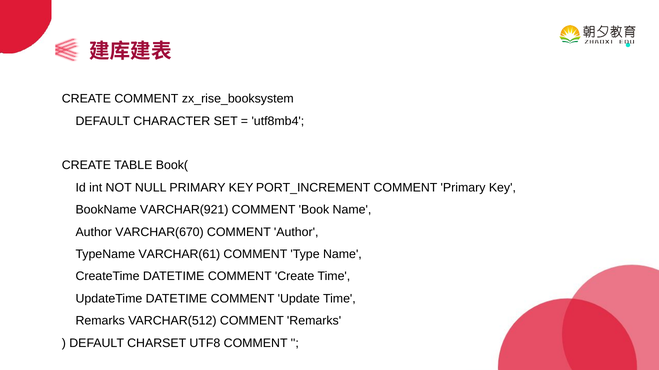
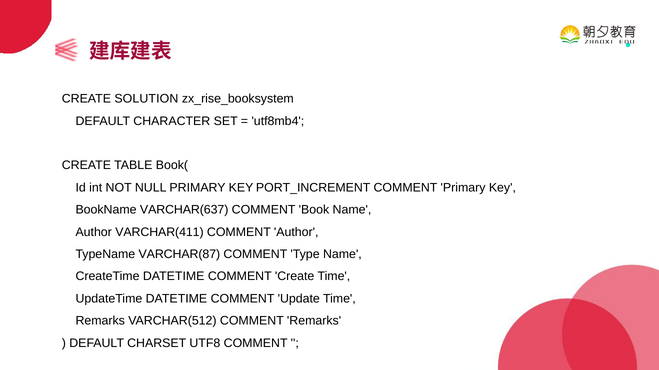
CREATE COMMENT: COMMENT -> SOLUTION (146, 99)
VARCHAR(921: VARCHAR(921 -> VARCHAR(637 (184, 210)
VARCHAR(670: VARCHAR(670 -> VARCHAR(411 (159, 232)
VARCHAR(61: VARCHAR(61 -> VARCHAR(87 (179, 255)
